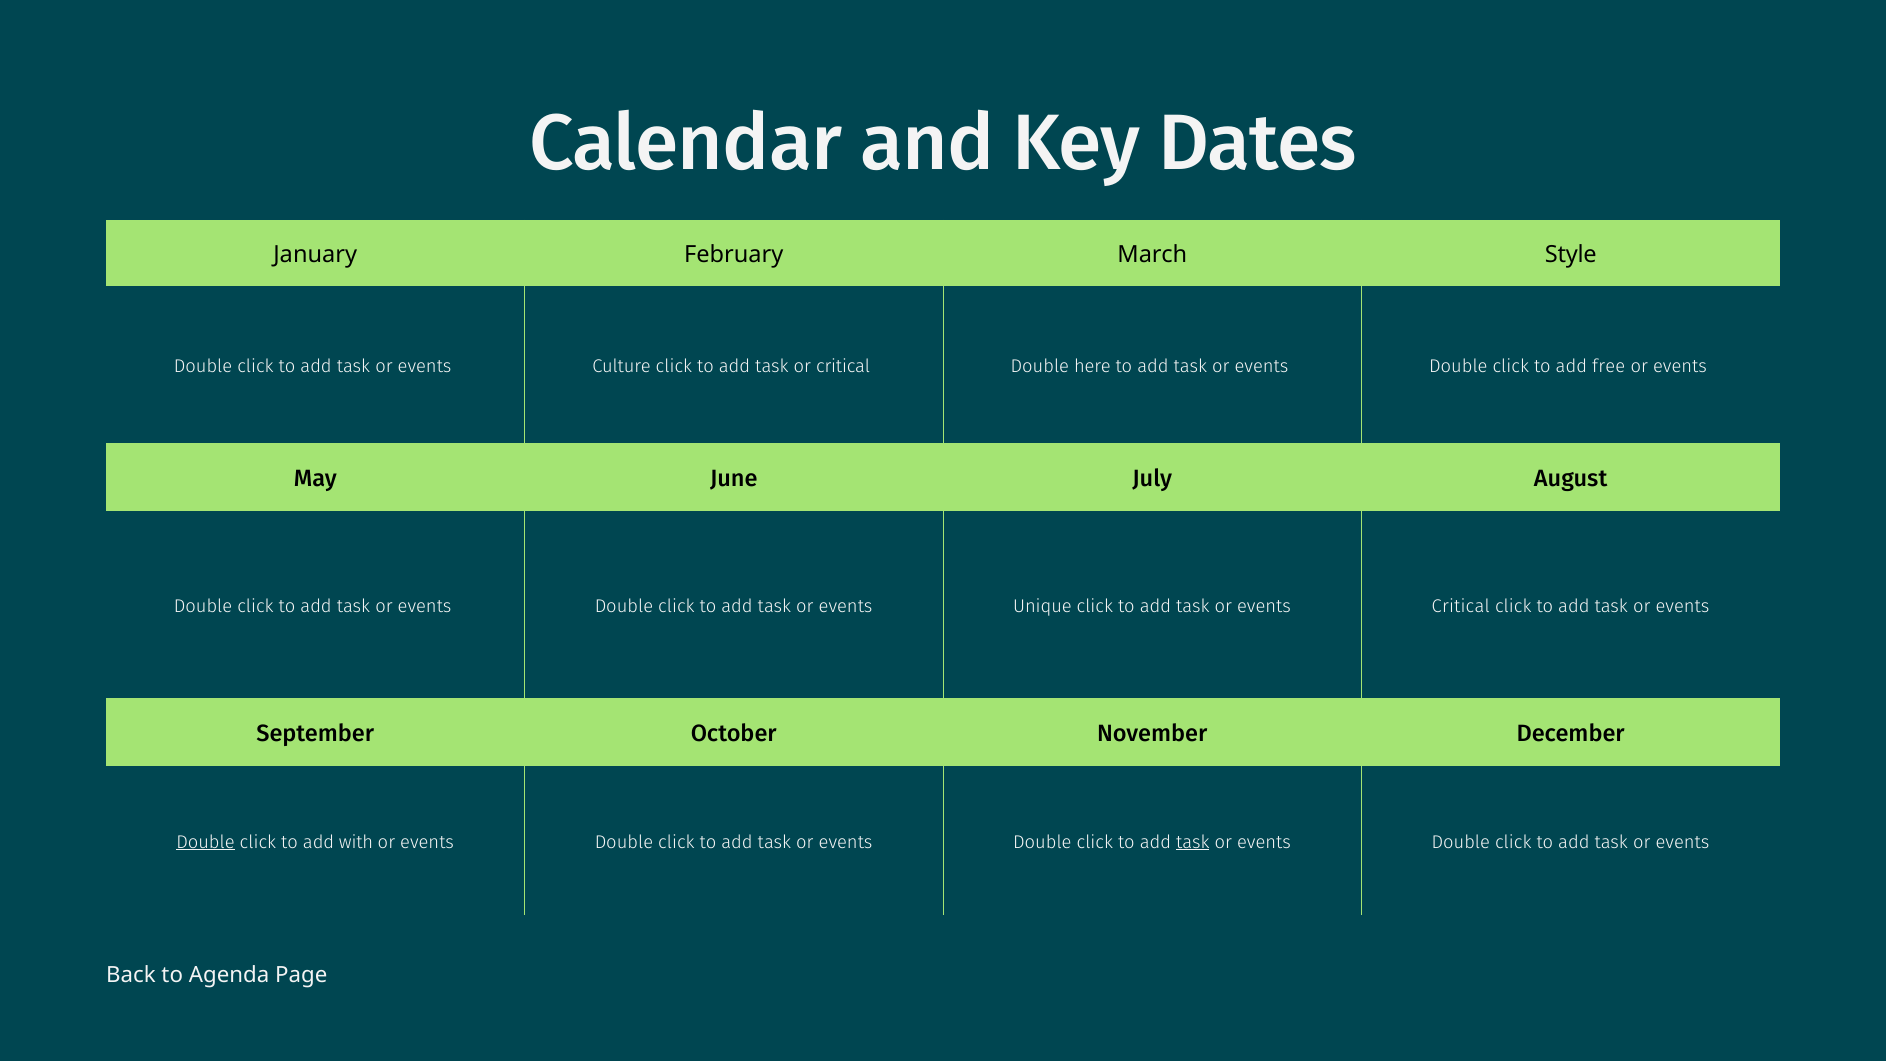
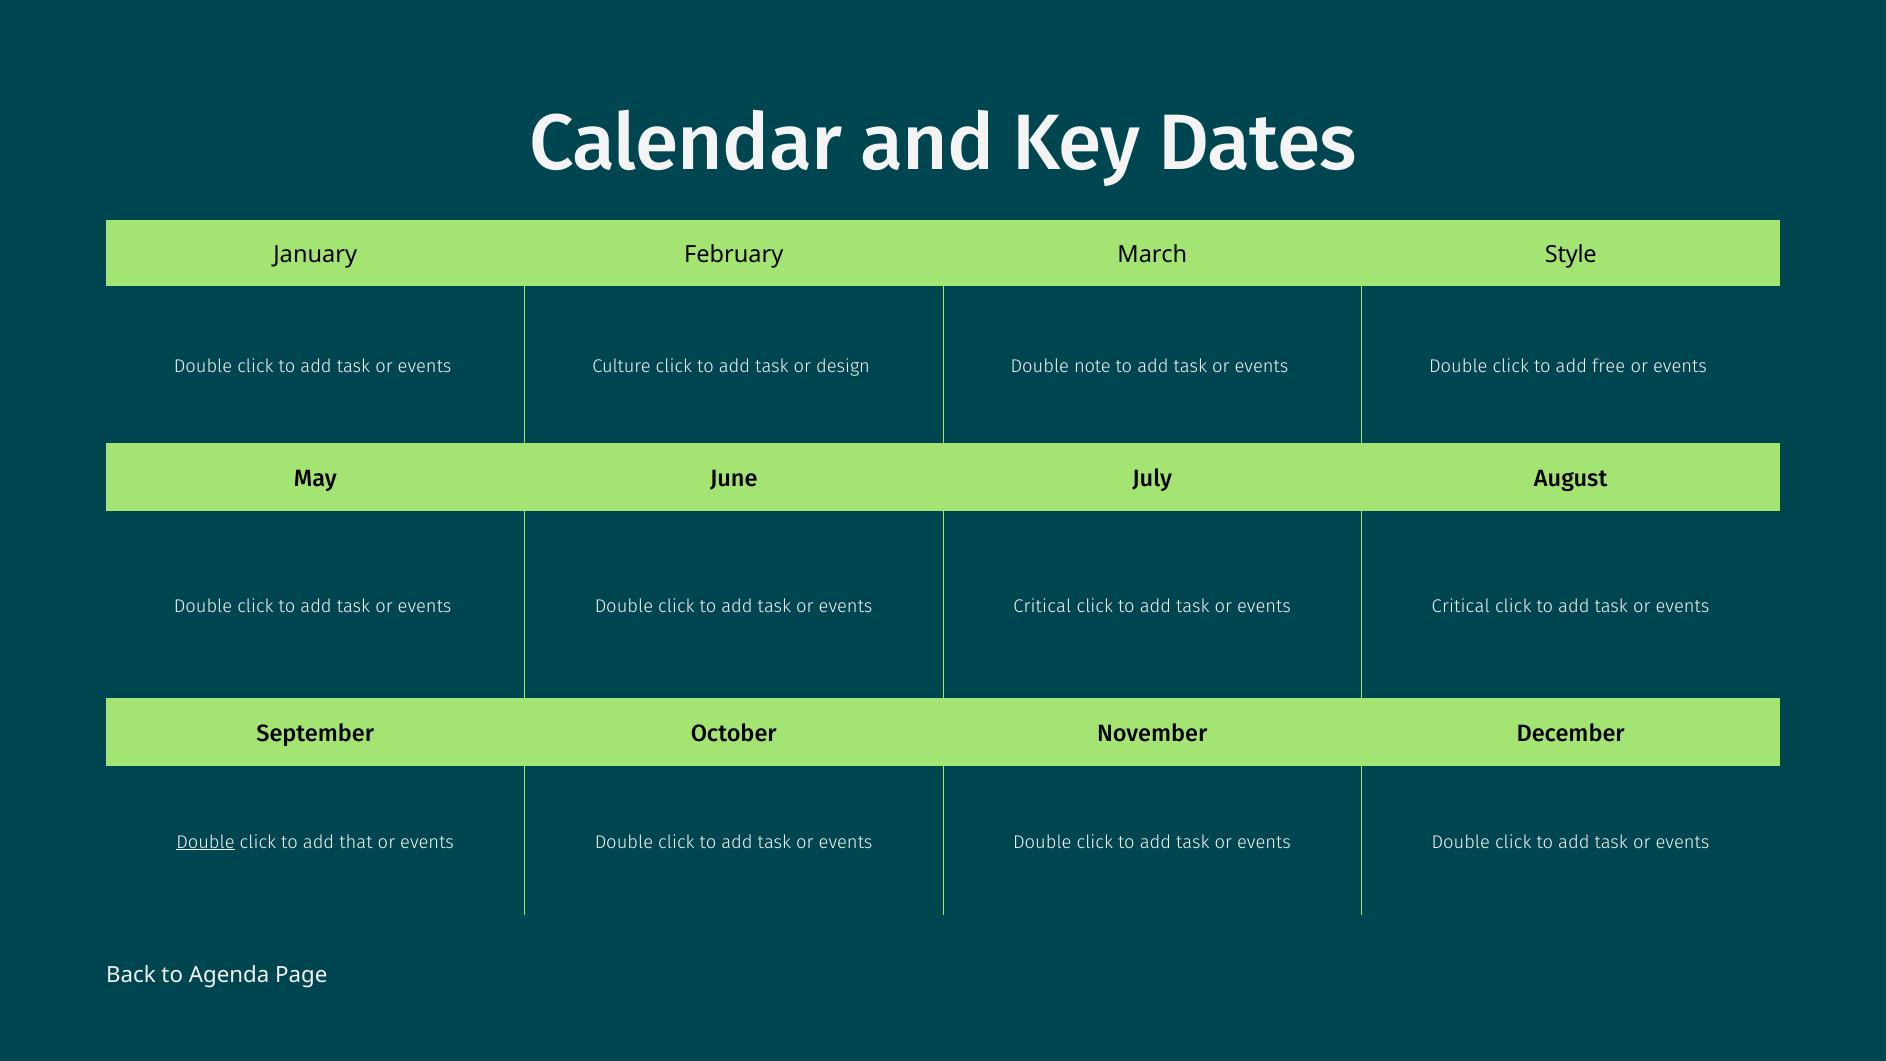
or critical: critical -> design (843, 366)
here: here -> note (1092, 366)
Unique: Unique -> Critical (1042, 606)
with: with -> that (356, 842)
task underline: present -> none (1193, 842)
